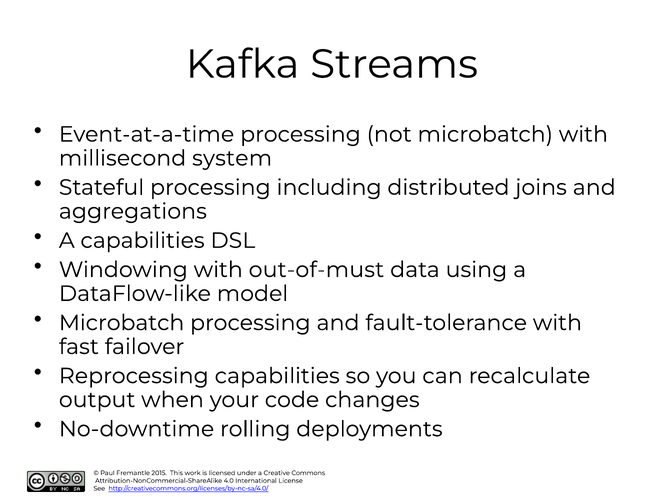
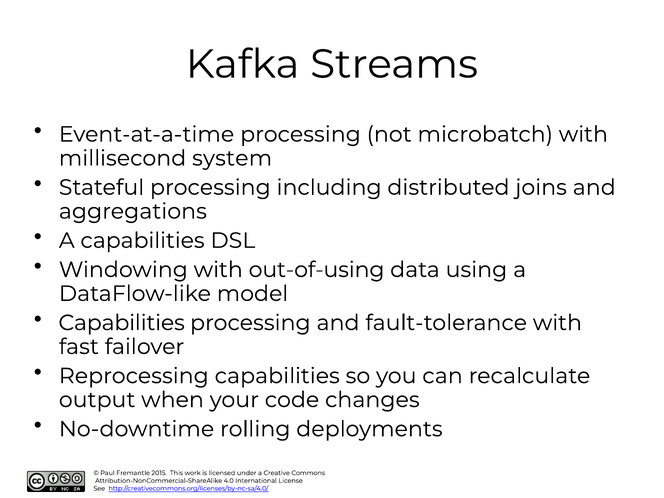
out-of-must: out-of-must -> out-of-using (317, 270)
Microbatch: Microbatch -> Capabilities (122, 323)
